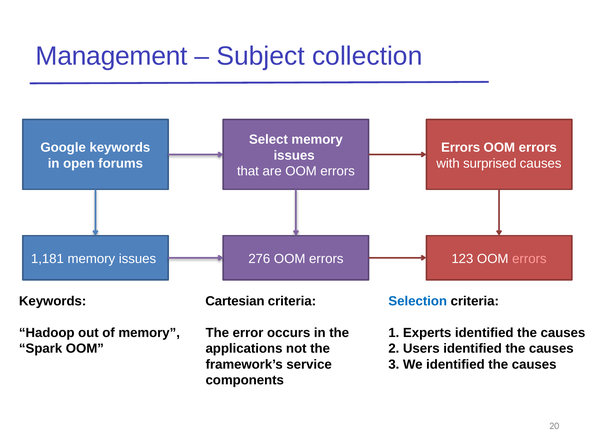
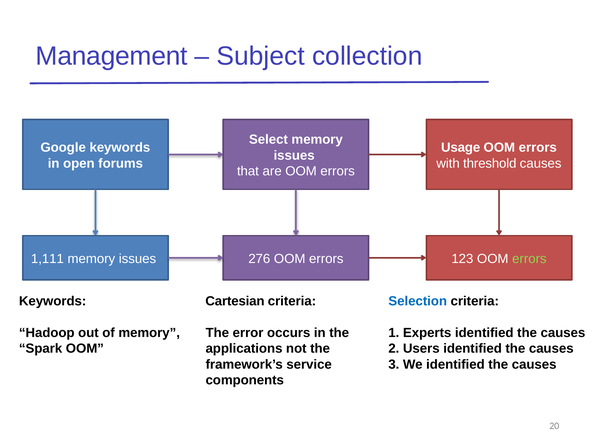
Errors: Errors -> Usage (461, 148)
surprised: surprised -> threshold (490, 163)
1,181: 1,181 -> 1,111 (47, 259)
errors colour: pink -> light green (529, 259)
